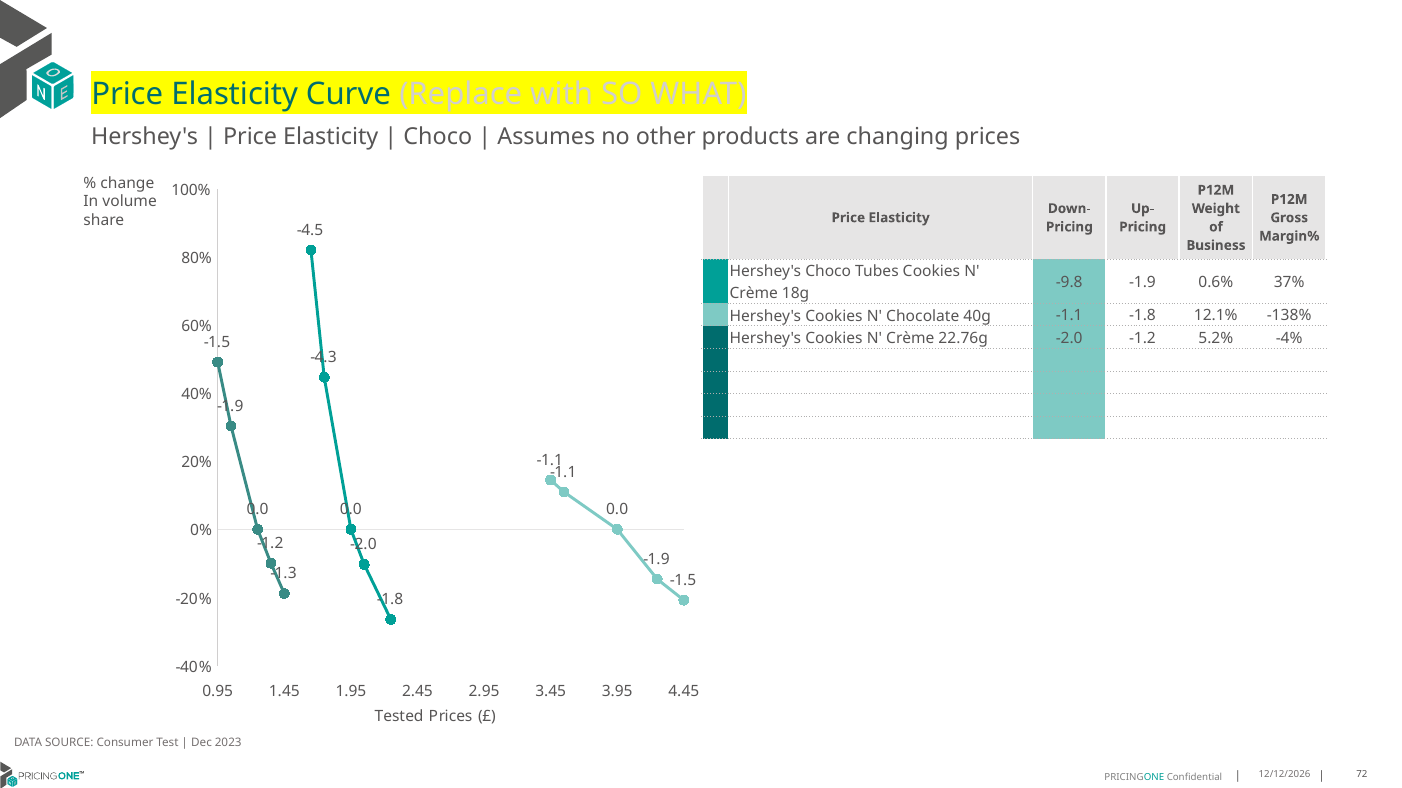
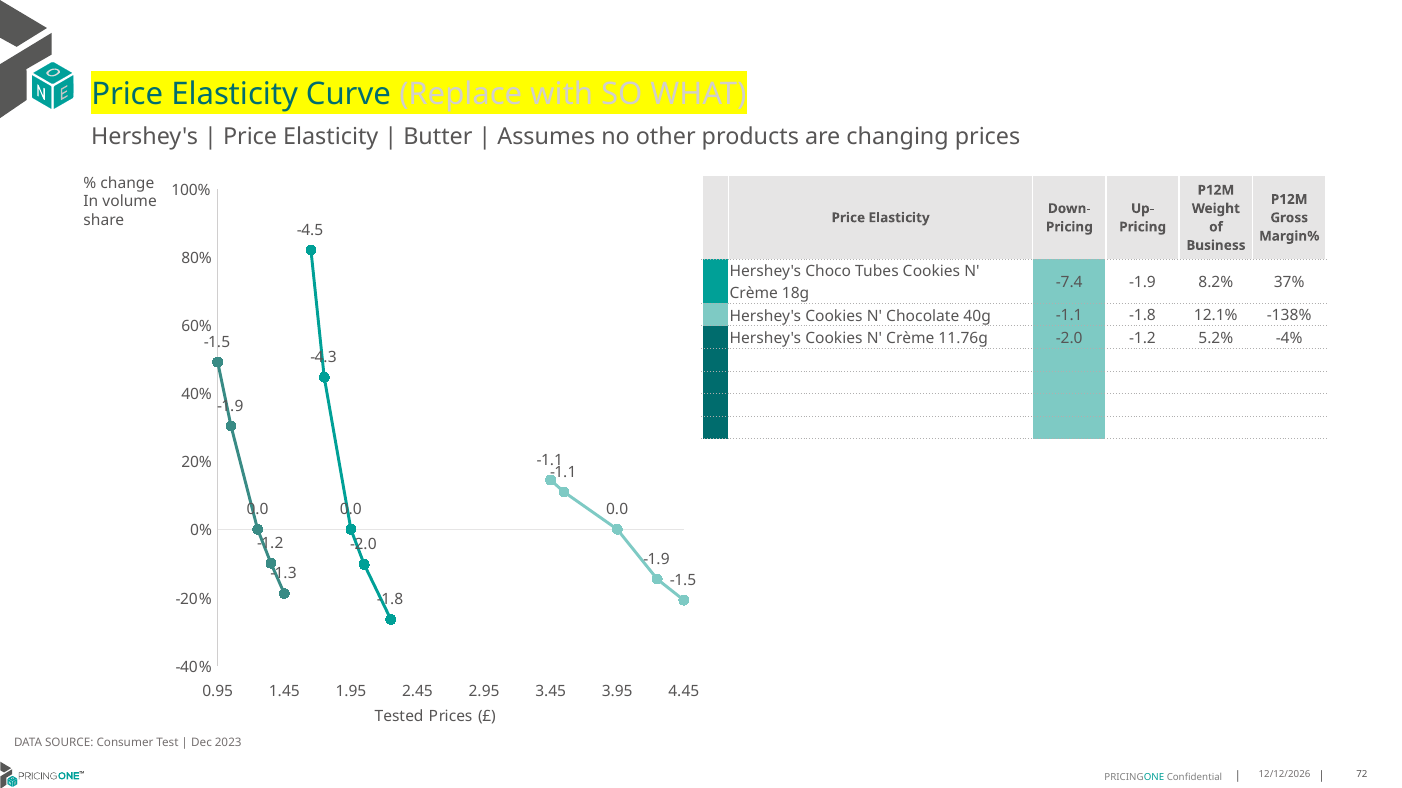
Choco: Choco -> Butter (438, 137)
-9.8: -9.8 -> -7.4 (1069, 282)
0.6%: 0.6% -> 8.2% (1216, 282)
22.76g: 22.76g -> 11.76g (963, 339)
